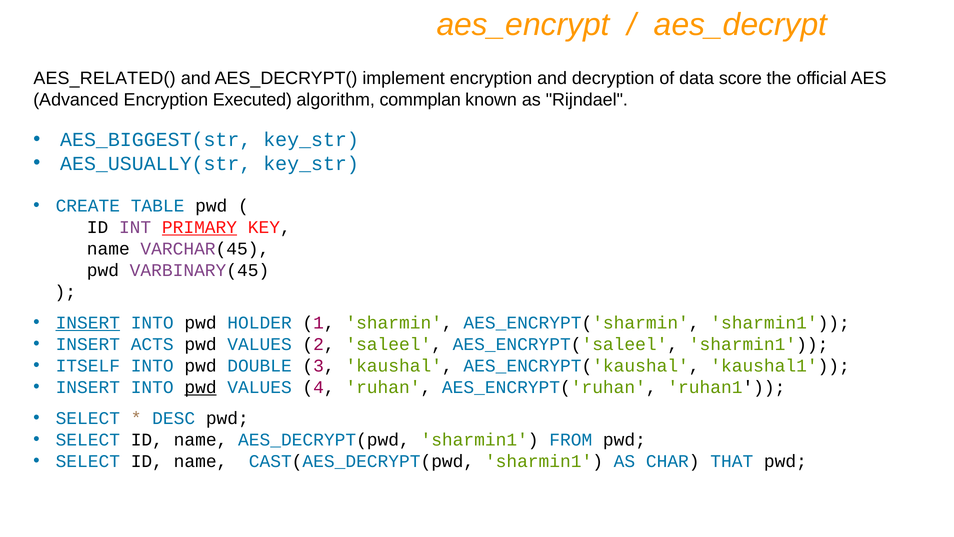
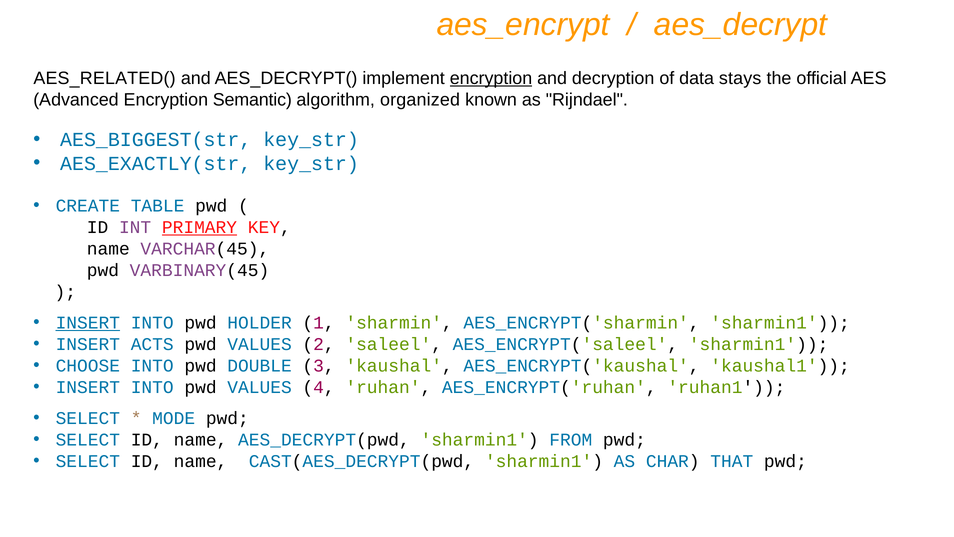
encryption underline: none -> present (491, 78)
score: score -> stays (740, 78)
Executed: Executed -> Semantic (252, 100)
commplan: commplan -> organized (420, 100)
AES_USUALLY(str: AES_USUALLY(str -> AES_EXACTLY(str (156, 163)
ITSELF: ITSELF -> CHOOSE (88, 365)
pwd underline: present -> none (201, 387)
DESC: DESC -> MODE (174, 418)
